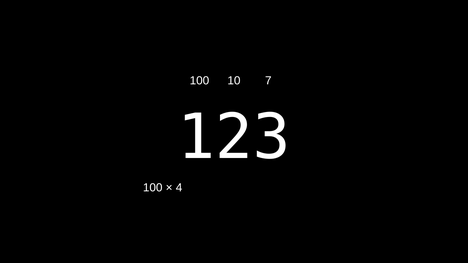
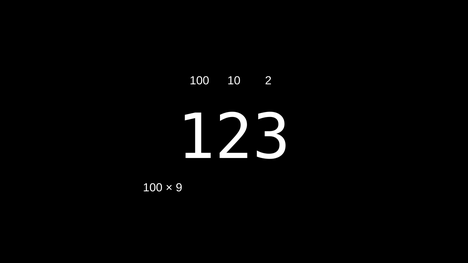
7: 7 -> 2 (268, 81)
4: 4 -> 9 (179, 188)
